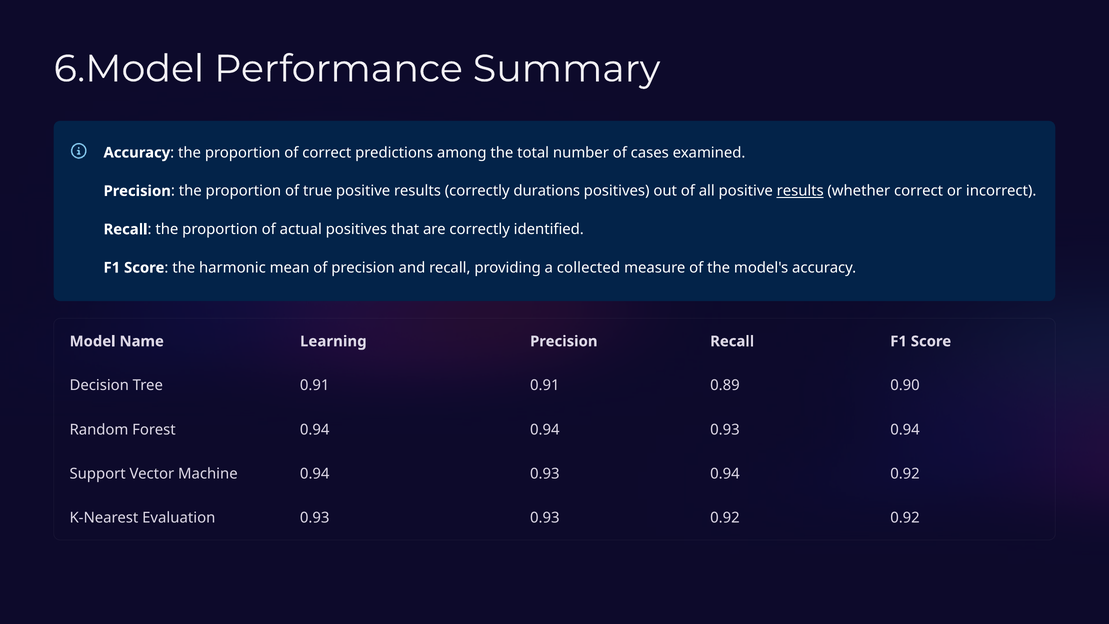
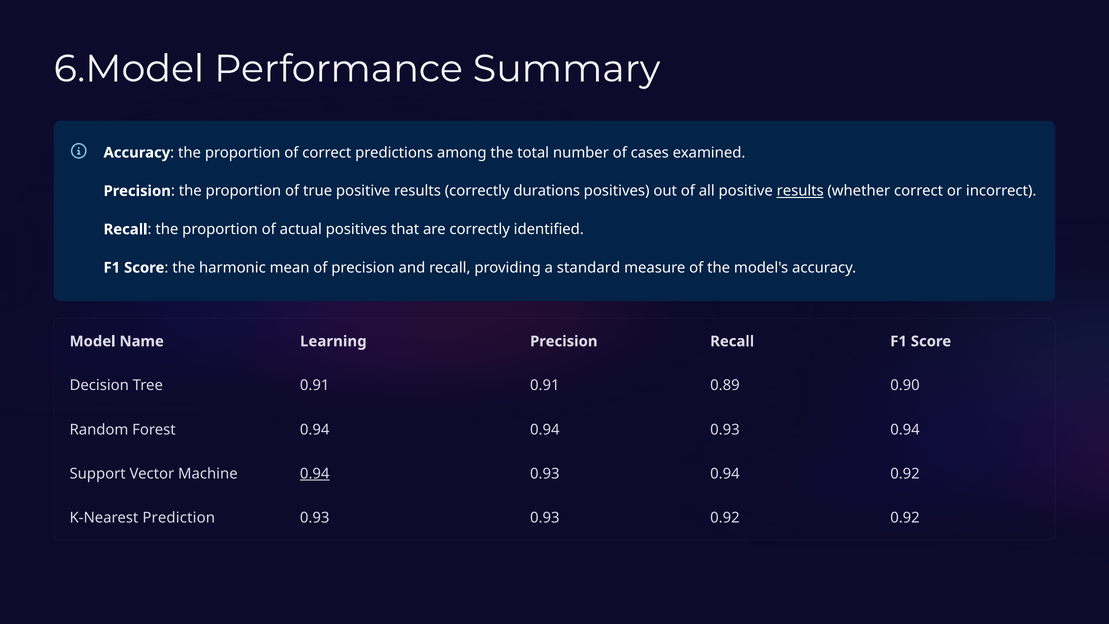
collected: collected -> standard (589, 268)
0.94 underline: none -> present (315, 474)
Evaluation: Evaluation -> Prediction (179, 518)
